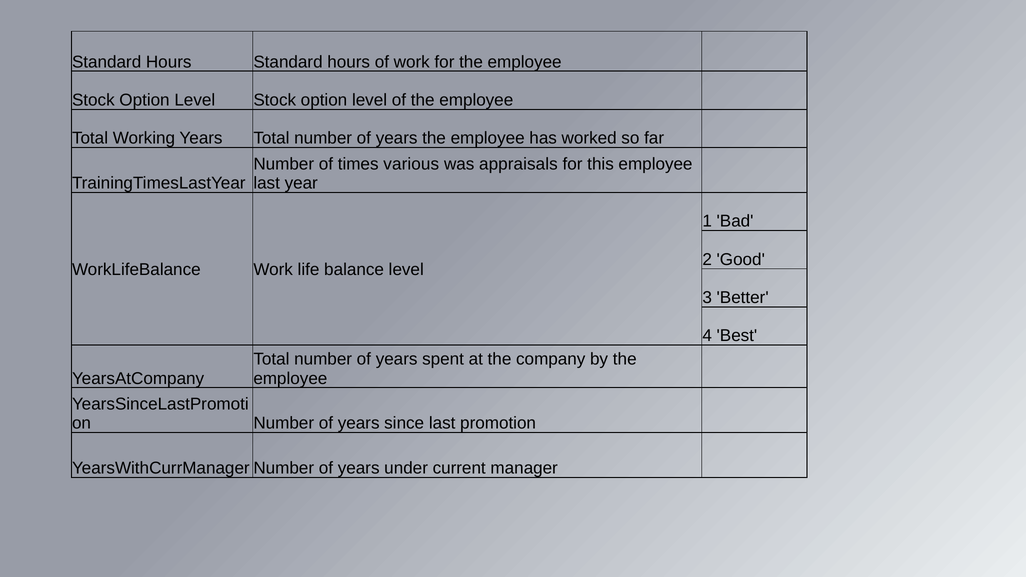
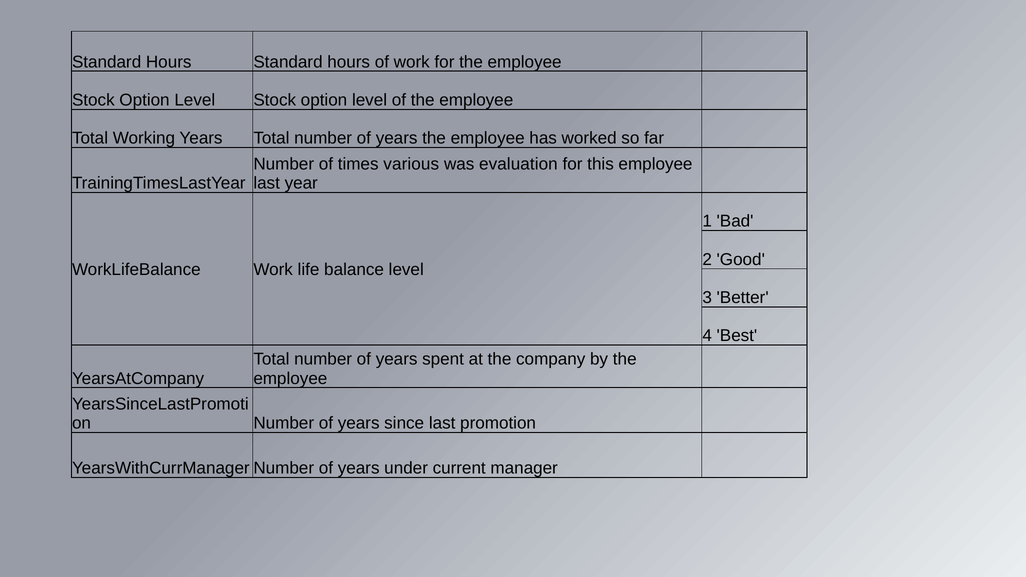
appraisals: appraisals -> evaluation (518, 164)
